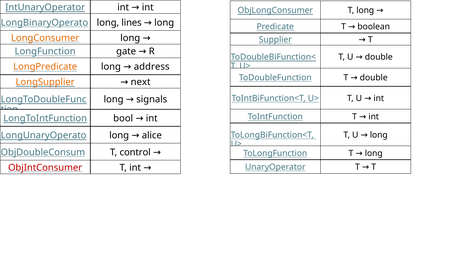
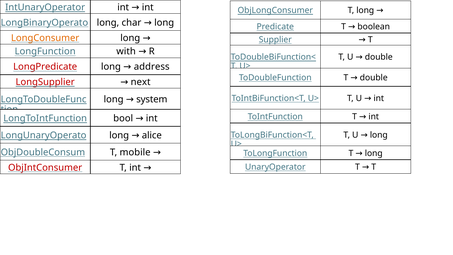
lines: lines -> char (131, 23)
gate: gate -> with (126, 51)
LongPredicate colour: orange -> red (45, 67)
LongSupplier colour: orange -> red (45, 82)
signals: signals -> system (152, 99)
control: control -> mobile (135, 152)
